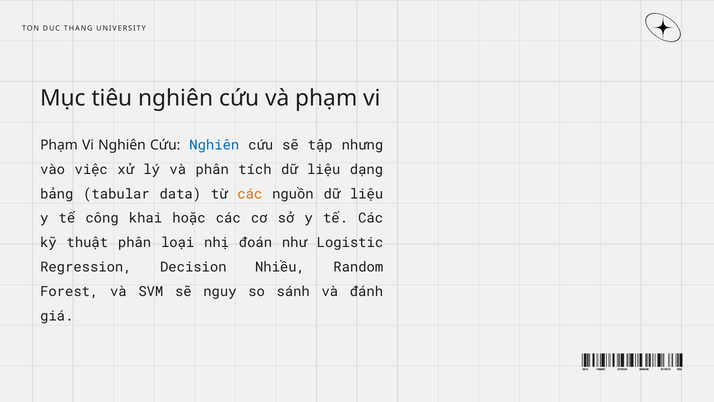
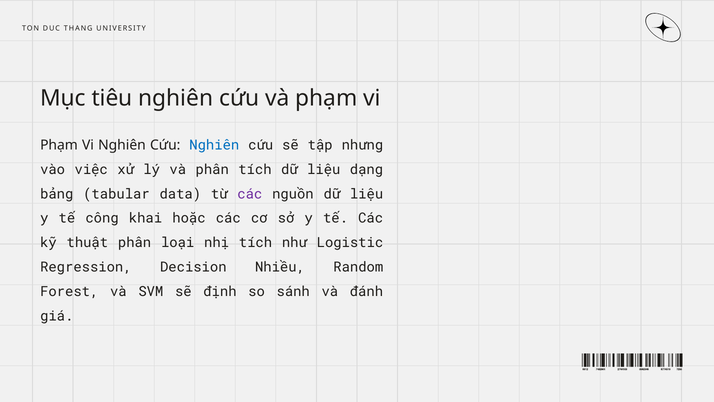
các colour: orange -> purple (250, 194)
nhị đoán: đoán -> tích (255, 243)
nguy: nguy -> định (220, 291)
